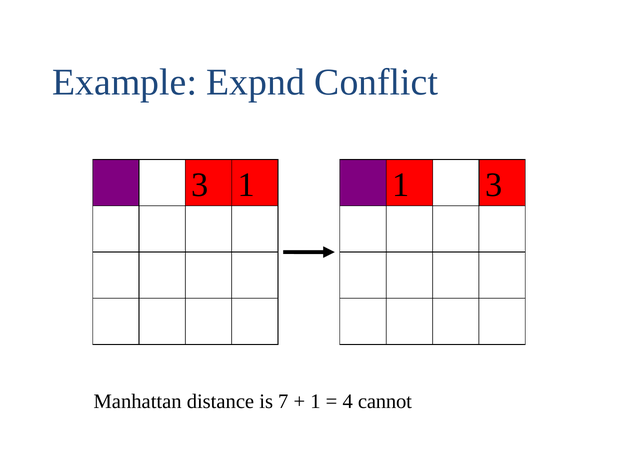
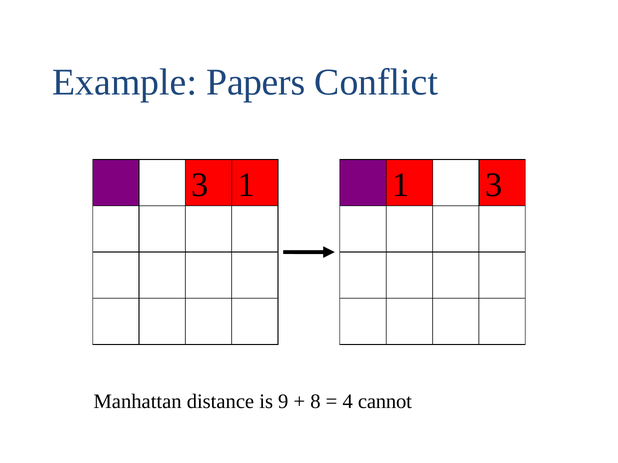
Expnd: Expnd -> Papers (256, 82)
7: 7 -> 9 (283, 402)
1: 1 -> 8 (315, 402)
